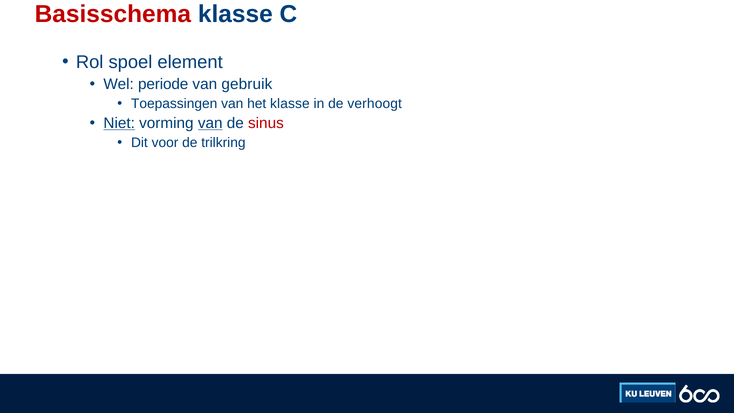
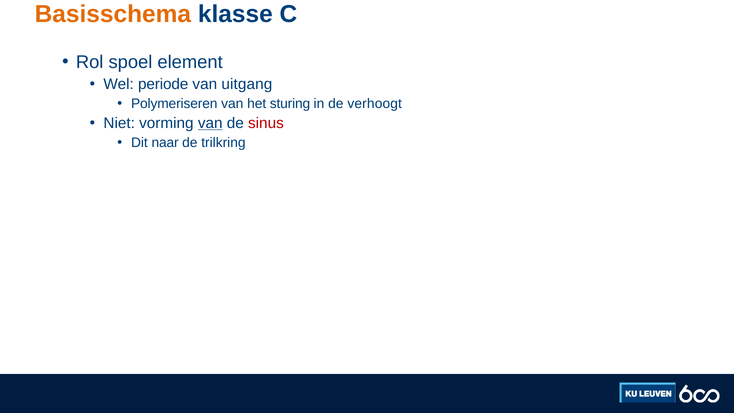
Basisschema colour: red -> orange (113, 14)
gebruik: gebruik -> uitgang (247, 84)
Toepassingen: Toepassingen -> Polymeriseren (174, 104)
het klasse: klasse -> sturing (290, 104)
Niet underline: present -> none (119, 123)
voor: voor -> naar (165, 143)
